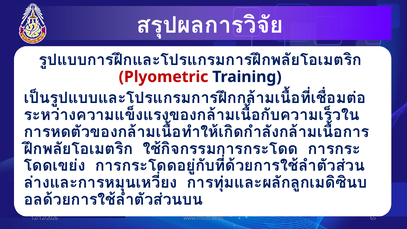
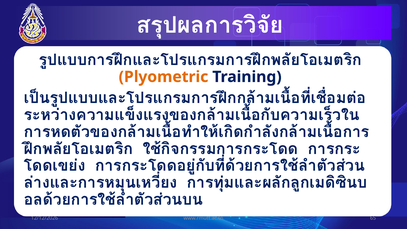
Plyometric colour: red -> orange (163, 77)
